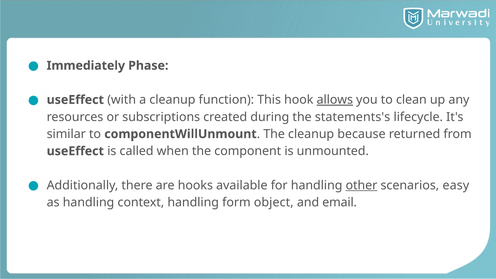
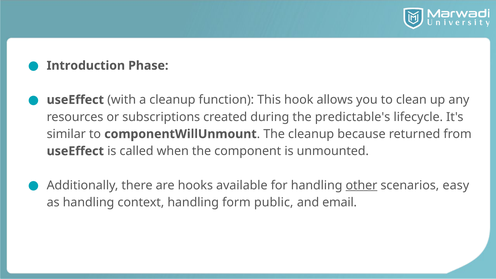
Immediately: Immediately -> Introduction (86, 66)
allows underline: present -> none (335, 100)
statements's: statements's -> predictable's (353, 117)
object: object -> public (274, 202)
